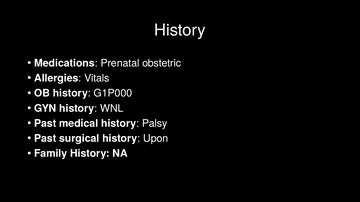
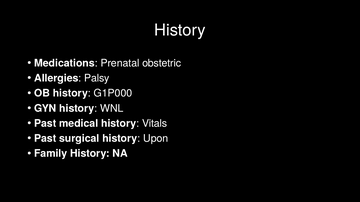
Vitals: Vitals -> Palsy (97, 78)
Palsy: Palsy -> Vitals (155, 124)
